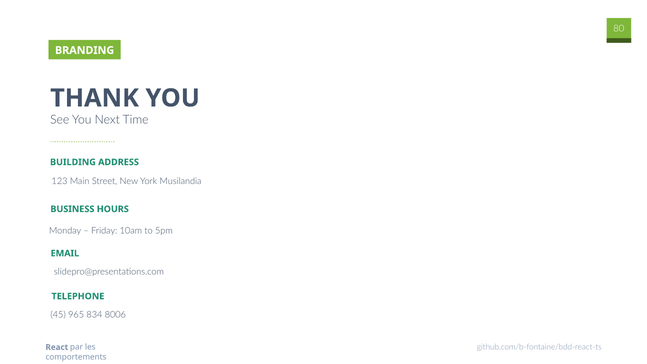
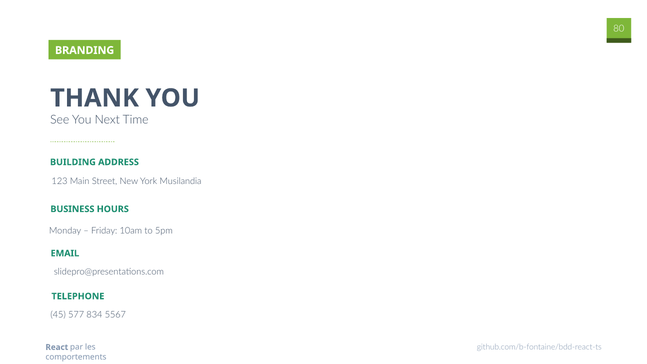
965: 965 -> 577 (76, 315)
8006: 8006 -> 5567 (115, 315)
